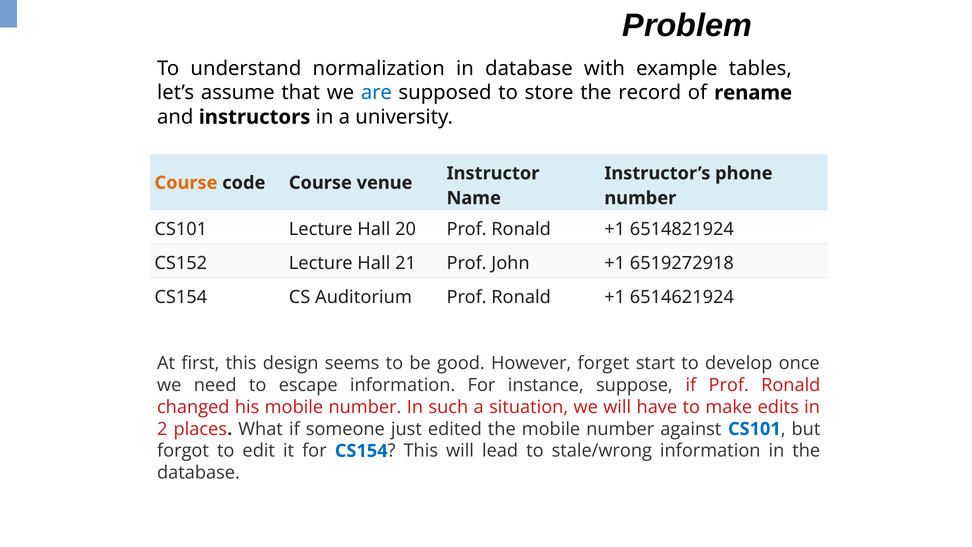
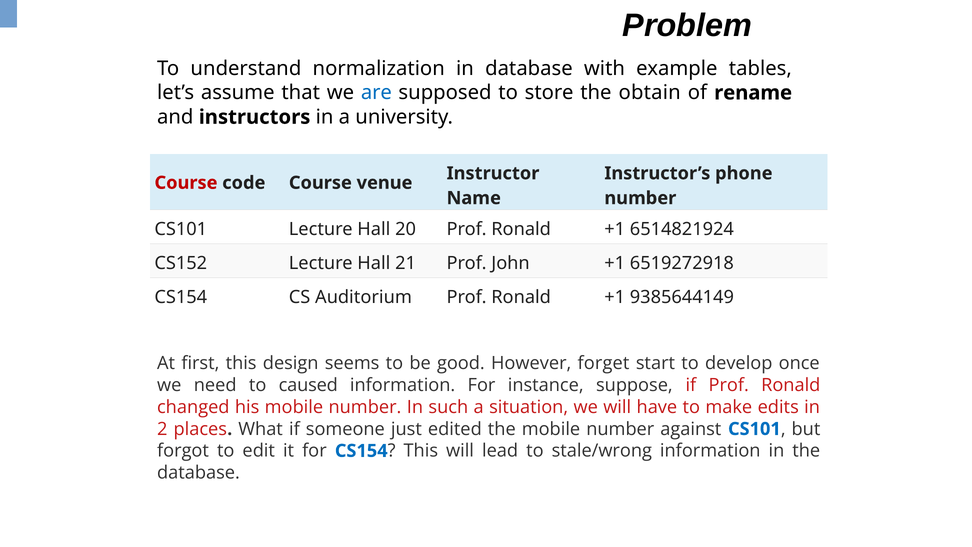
record: record -> obtain (650, 93)
Course colour: orange -> red (186, 183)
6514621924: 6514621924 -> 9385644149 (682, 297)
escape: escape -> caused (308, 385)
